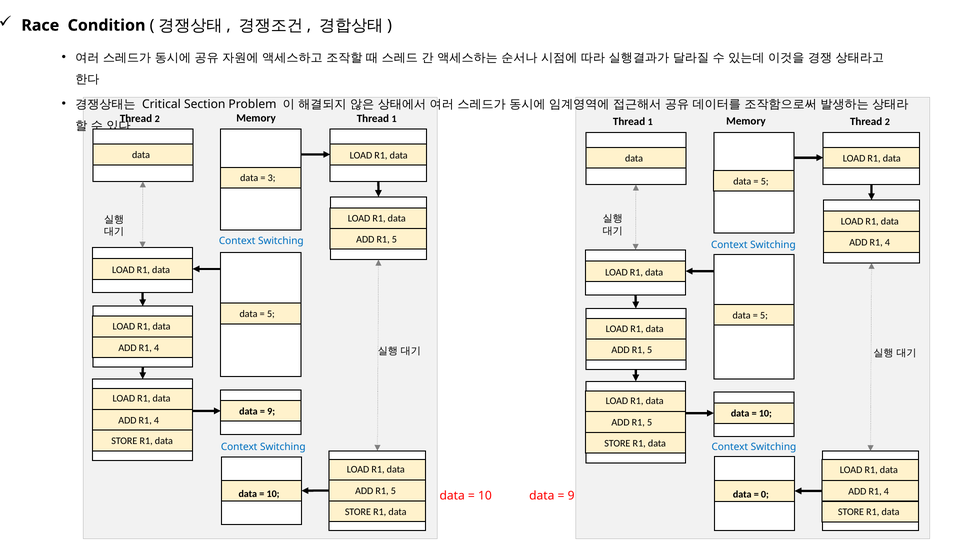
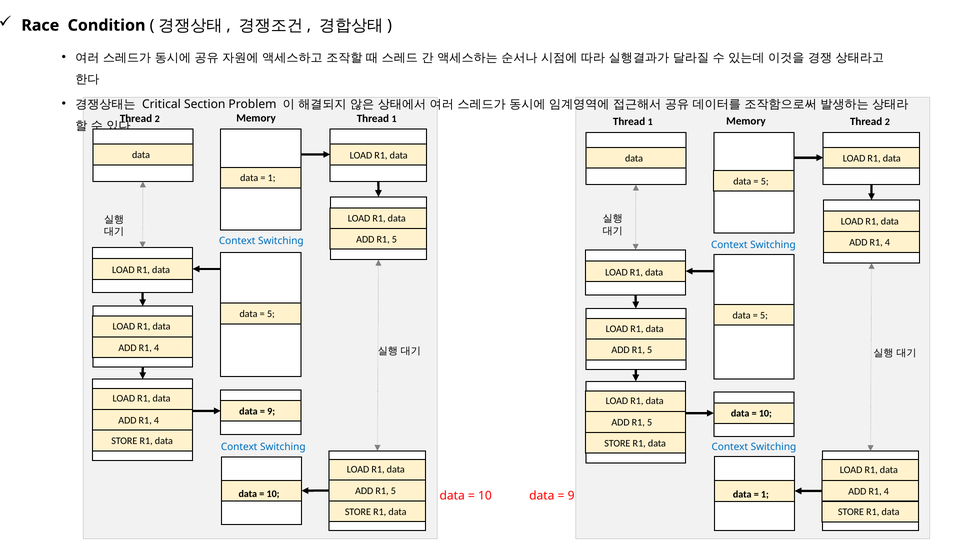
3: 3 -> 1 (272, 178)
0: 0 -> 1 (765, 495)
